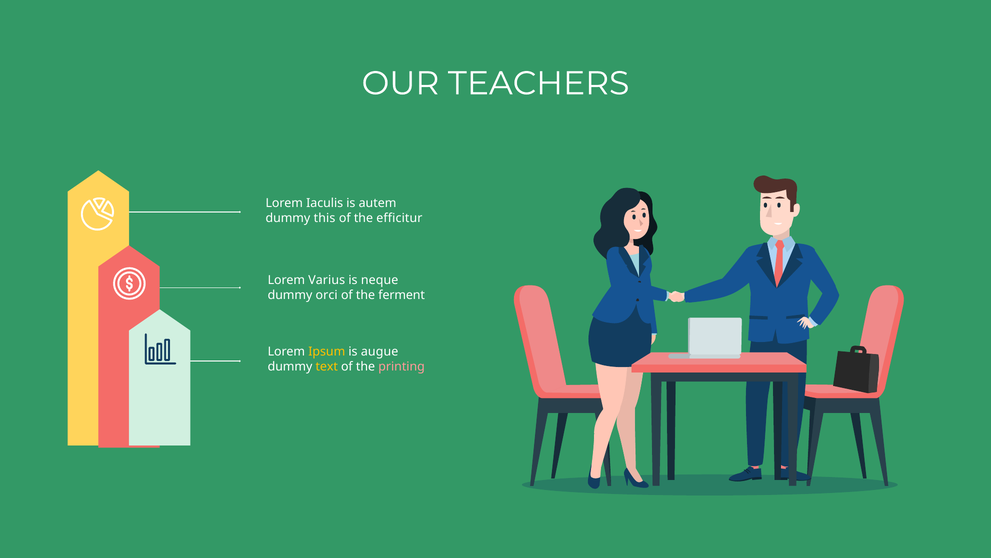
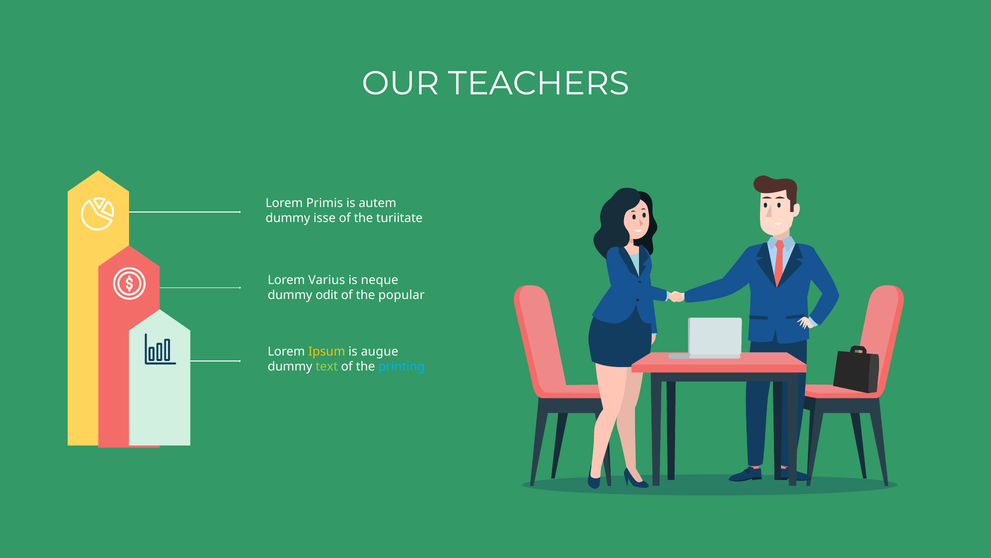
Iaculis: Iaculis -> Primis (325, 203)
this: this -> isse (325, 218)
efficitur: efficitur -> turiitate (399, 218)
orci: orci -> odit (327, 295)
ferment: ferment -> popular (402, 295)
text colour: yellow -> light green (327, 366)
printing colour: pink -> light blue (402, 366)
